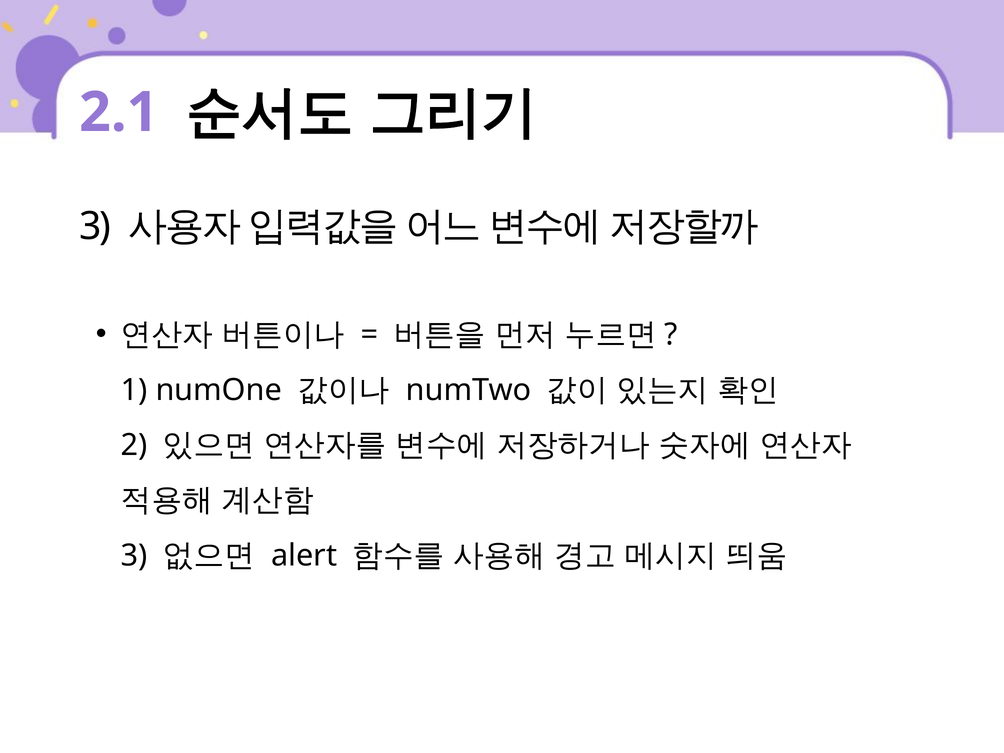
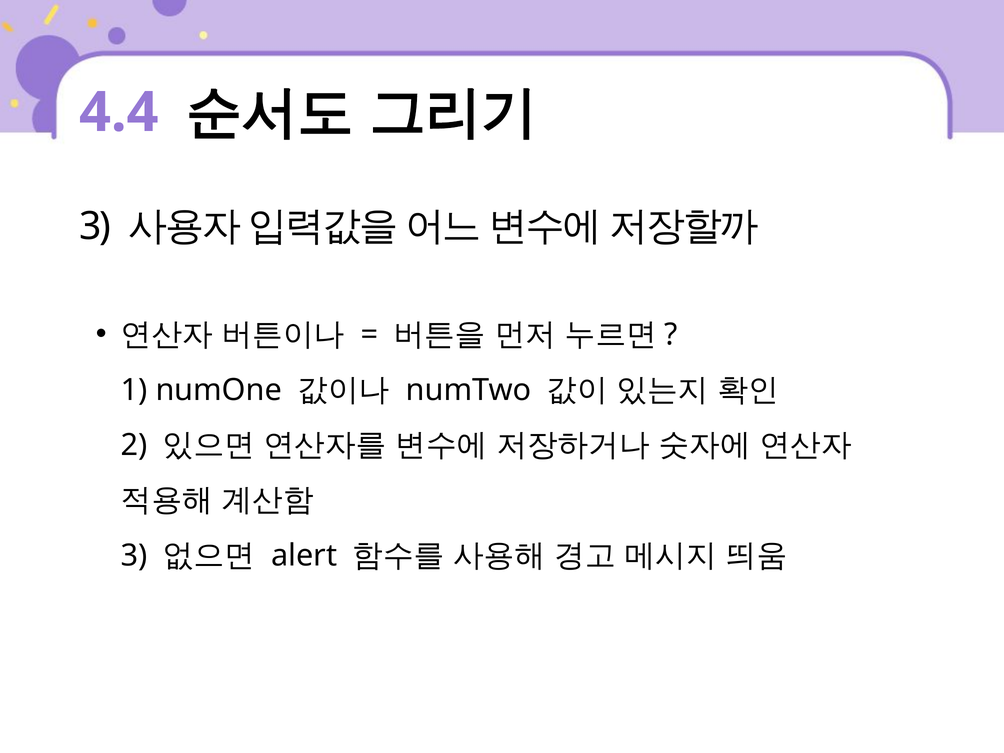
2.1: 2.1 -> 4.4 (119, 112)
